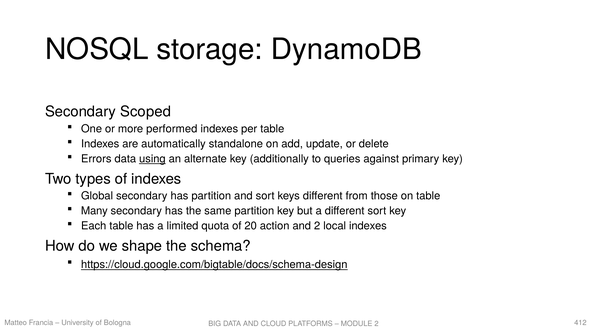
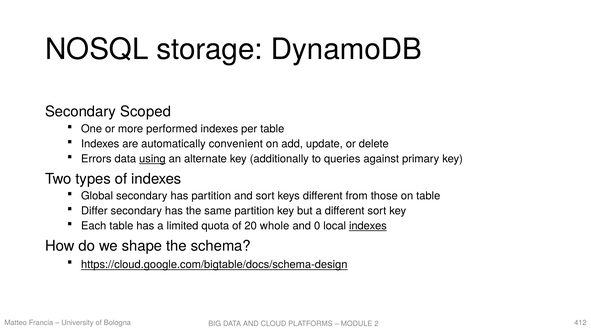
standalone: standalone -> convenient (236, 144)
Many: Many -> Differ (94, 211)
action: action -> whole (275, 226)
and 2: 2 -> 0 (317, 226)
indexes underline: none -> present (368, 226)
